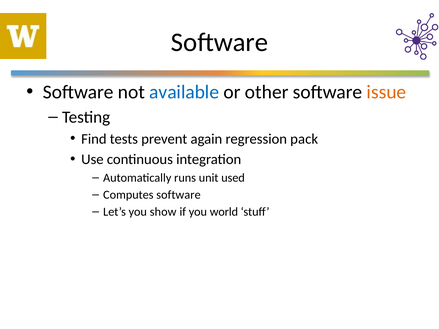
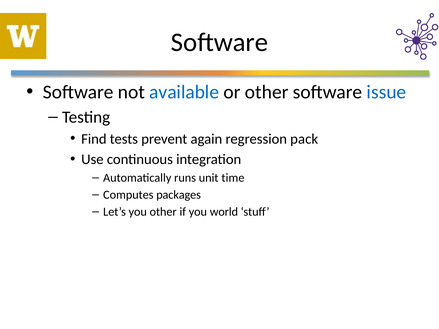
issue colour: orange -> blue (386, 92)
used: used -> time (233, 178)
Computes software: software -> packages (179, 195)
you show: show -> other (163, 212)
